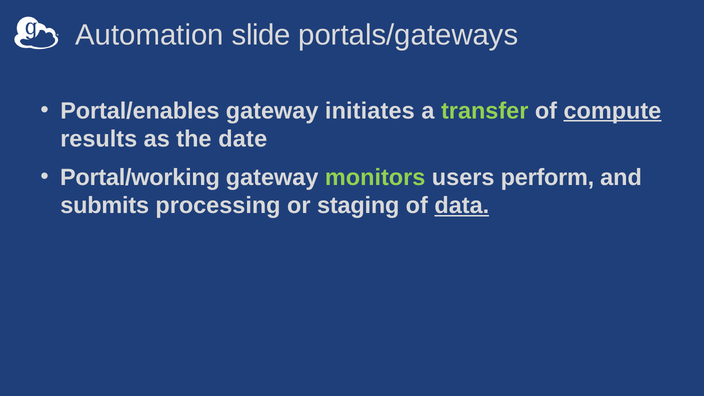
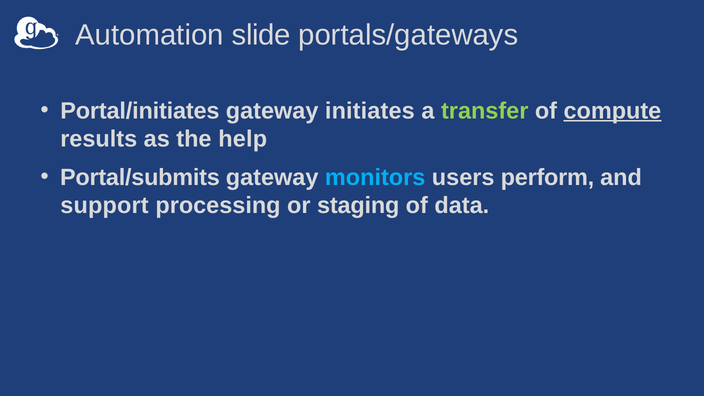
Portal/enables: Portal/enables -> Portal/initiates (140, 111)
date: date -> help (243, 139)
Portal/working: Portal/working -> Portal/submits (140, 177)
monitors colour: light green -> light blue (375, 177)
submits: submits -> support (104, 206)
data underline: present -> none (462, 206)
